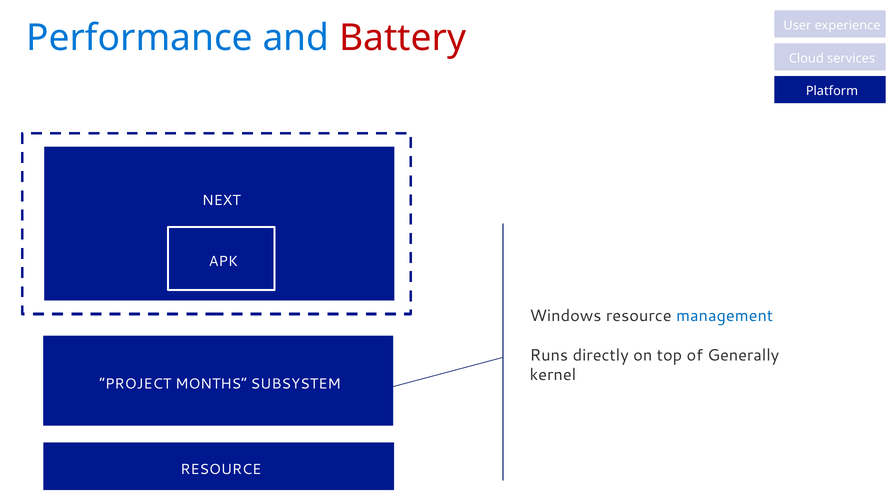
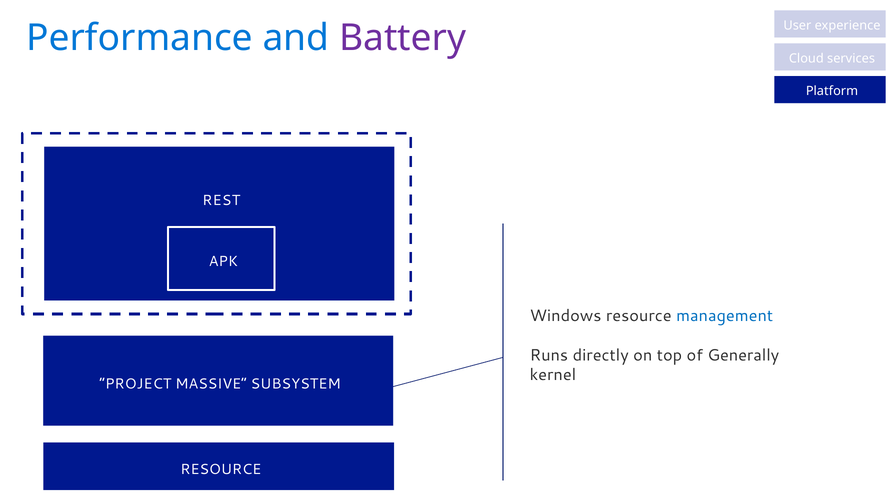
Battery colour: red -> purple (403, 38)
NEXT: NEXT -> REST (221, 200)
MONTHS: MONTHS -> MASSIVE (211, 384)
